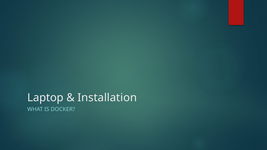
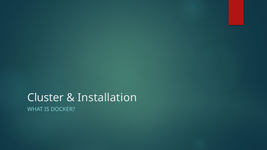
Laptop: Laptop -> Cluster (45, 98)
